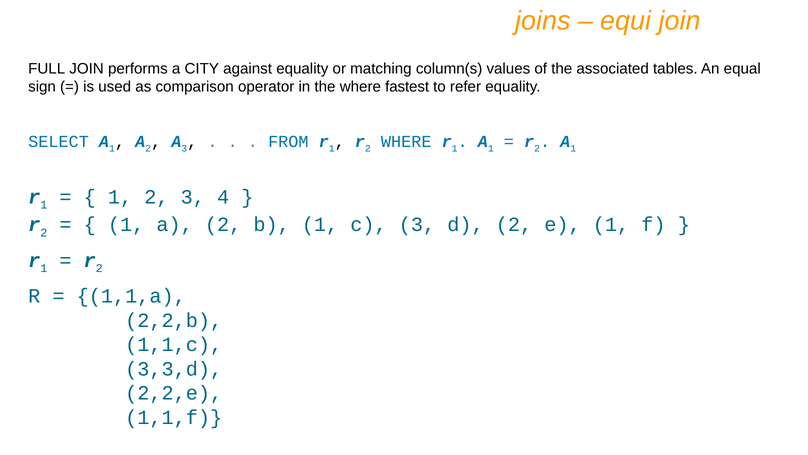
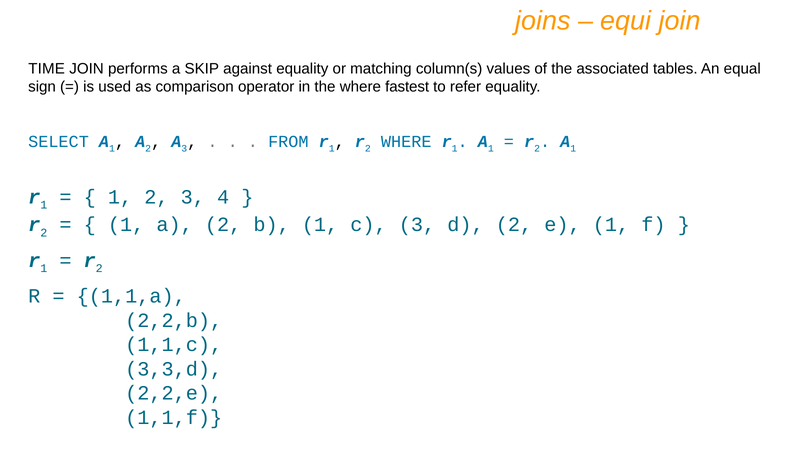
FULL: FULL -> TIME (47, 69)
CITY: CITY -> SKIP (202, 69)
